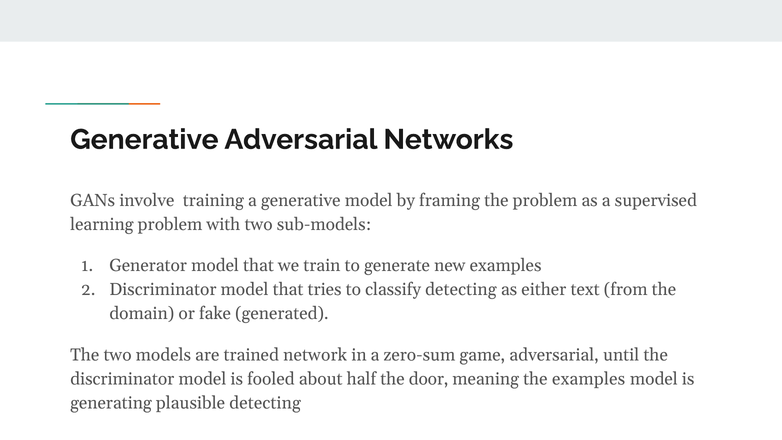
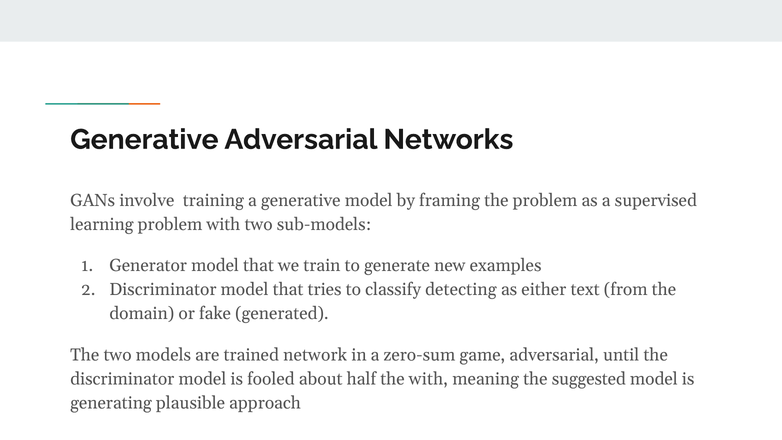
the door: door -> with (428, 379)
the examples: examples -> suggested (589, 379)
plausible detecting: detecting -> approach (265, 403)
